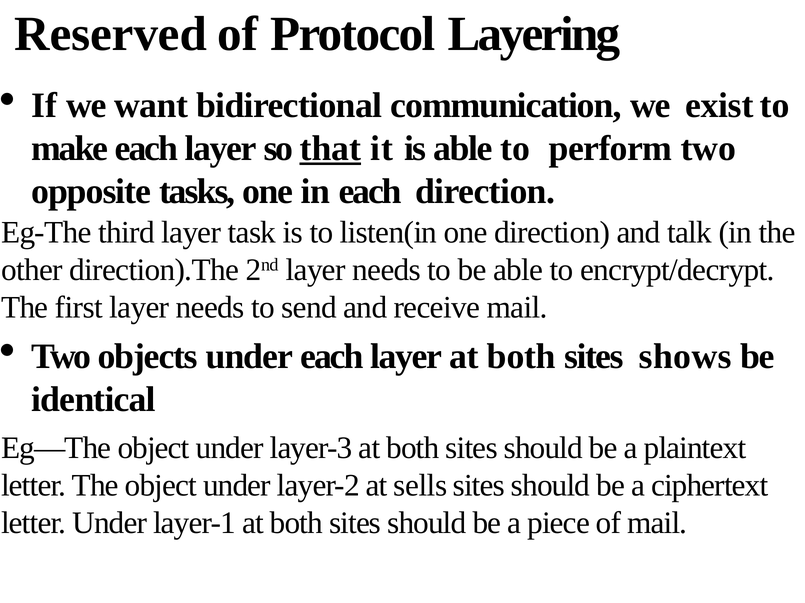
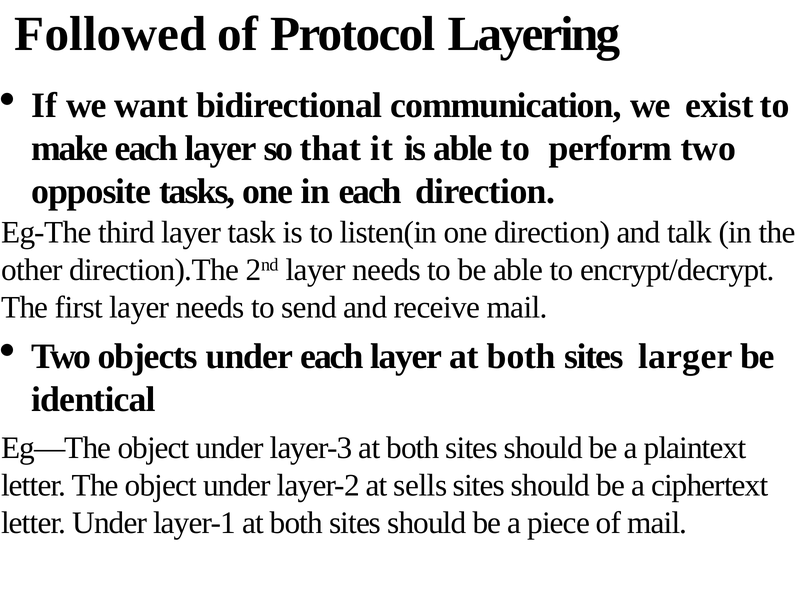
Reserved: Reserved -> Followed (111, 34)
that underline: present -> none (330, 149)
shows: shows -> larger (685, 357)
